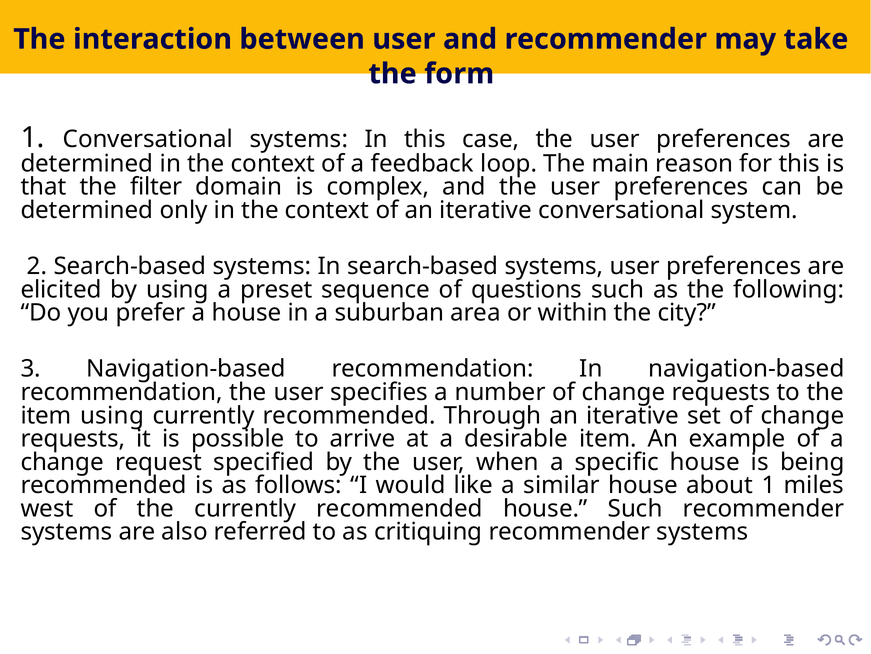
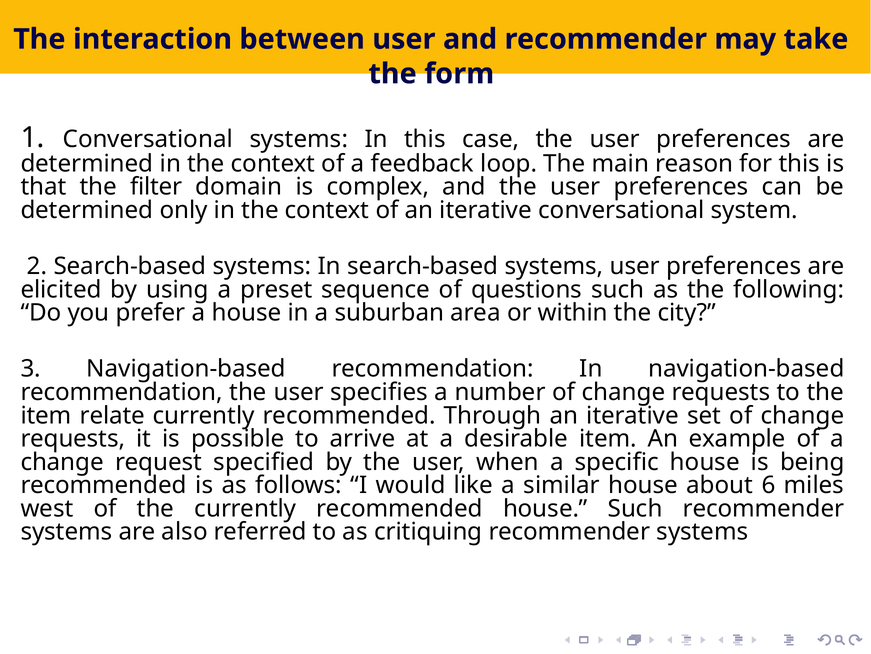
item using: using -> relate (112, 415)
about 1: 1 -> 6 (768, 485)
